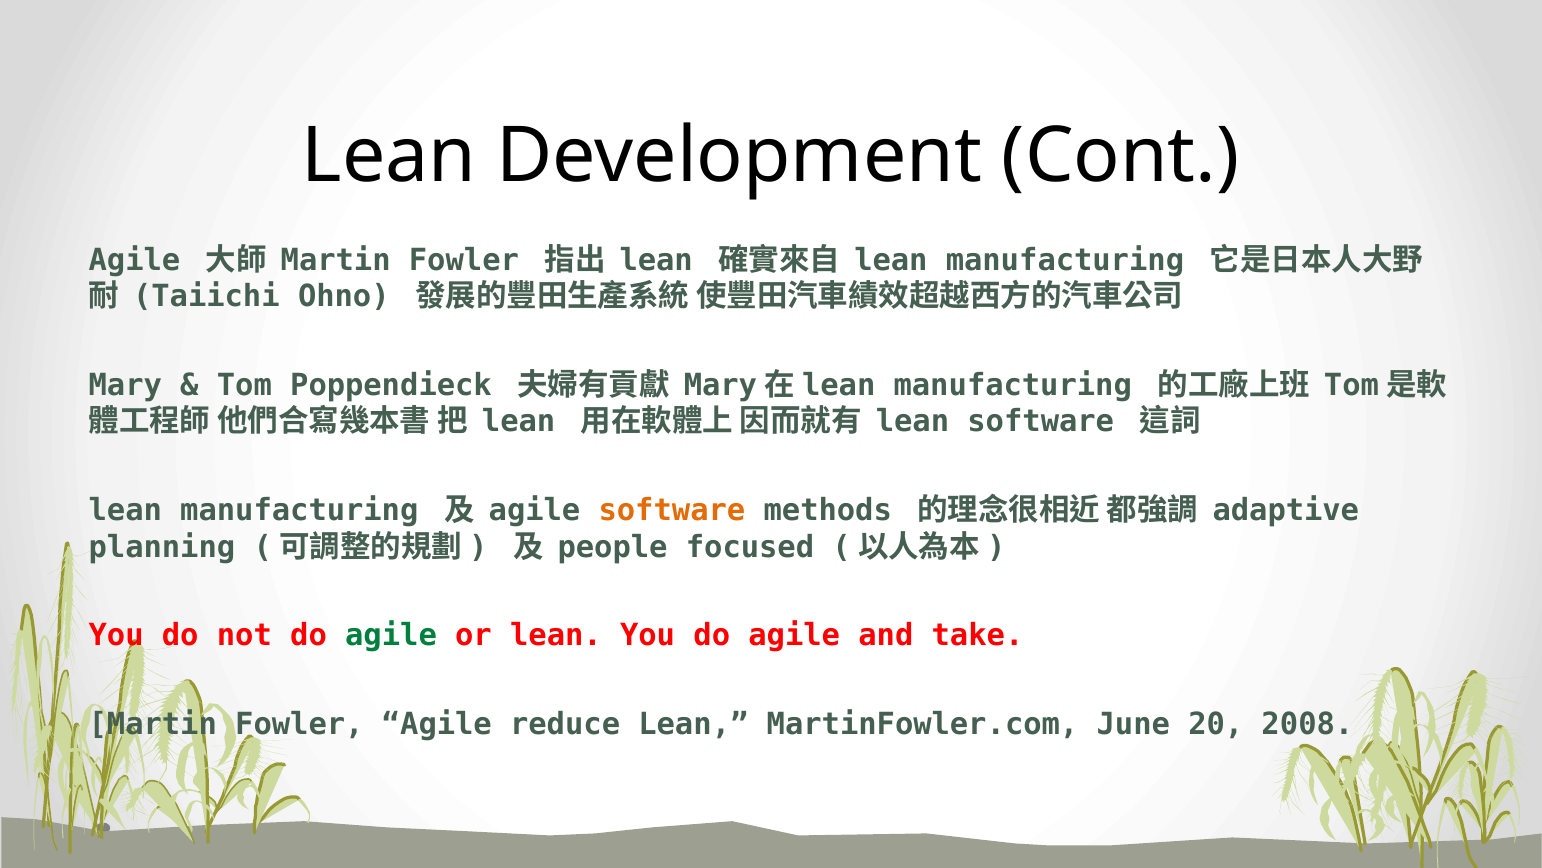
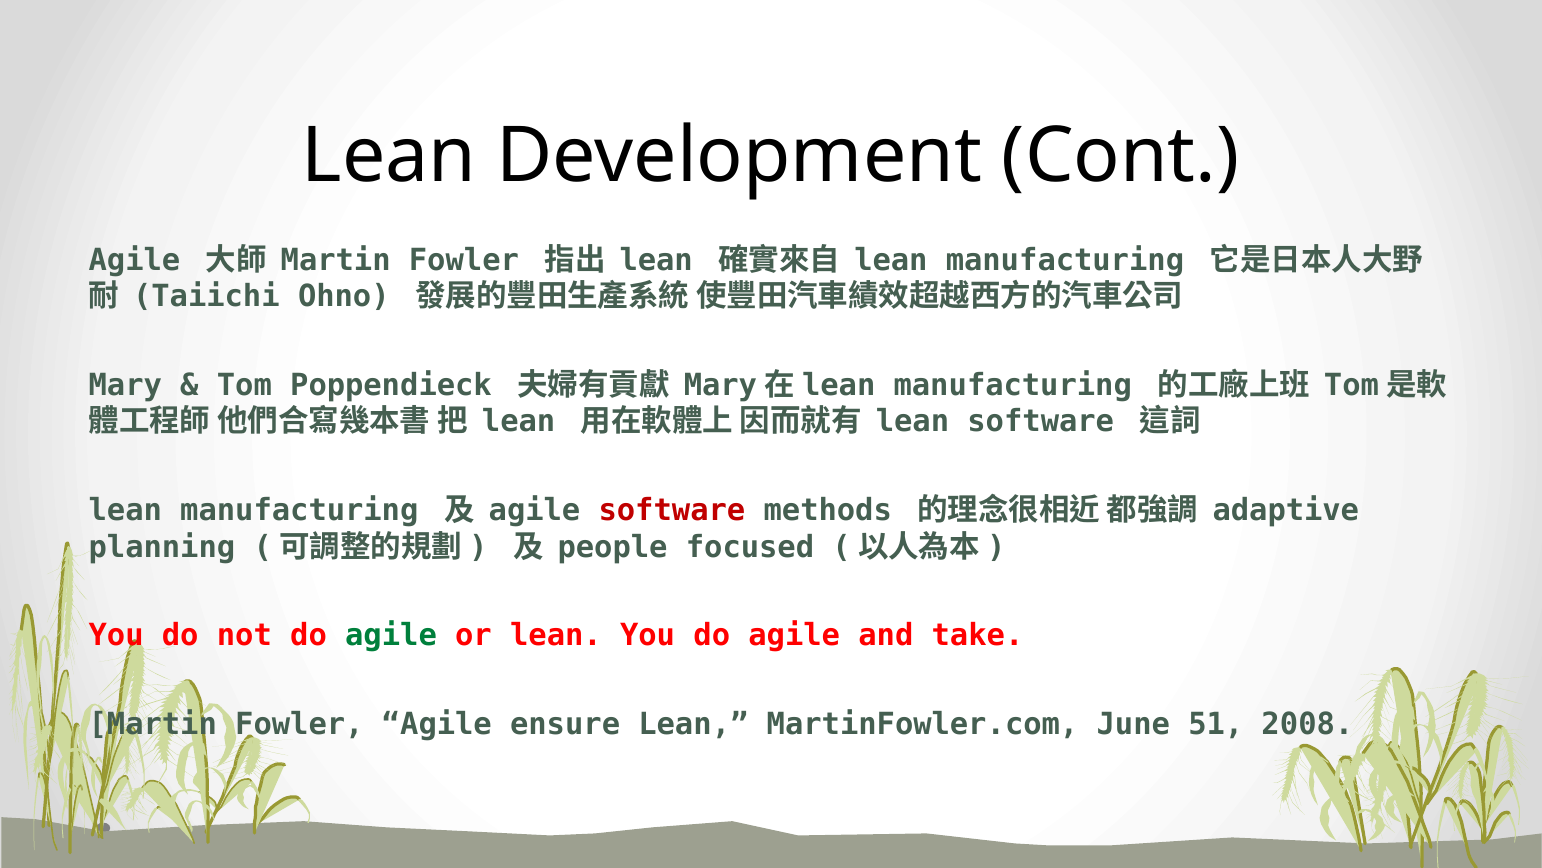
software colour: orange -> red (672, 510)
reduce: reduce -> ensure (565, 724)
20: 20 -> 51 (1216, 724)
